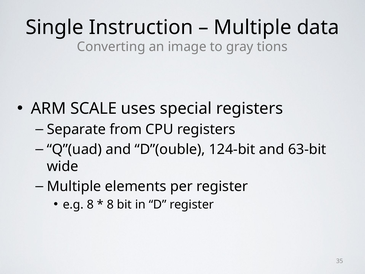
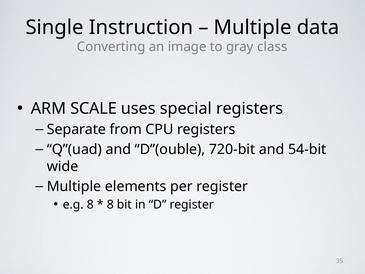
tions: tions -> class (272, 47)
124-bit: 124-bit -> 720-bit (232, 149)
63-bit: 63-bit -> 54-bit (307, 149)
